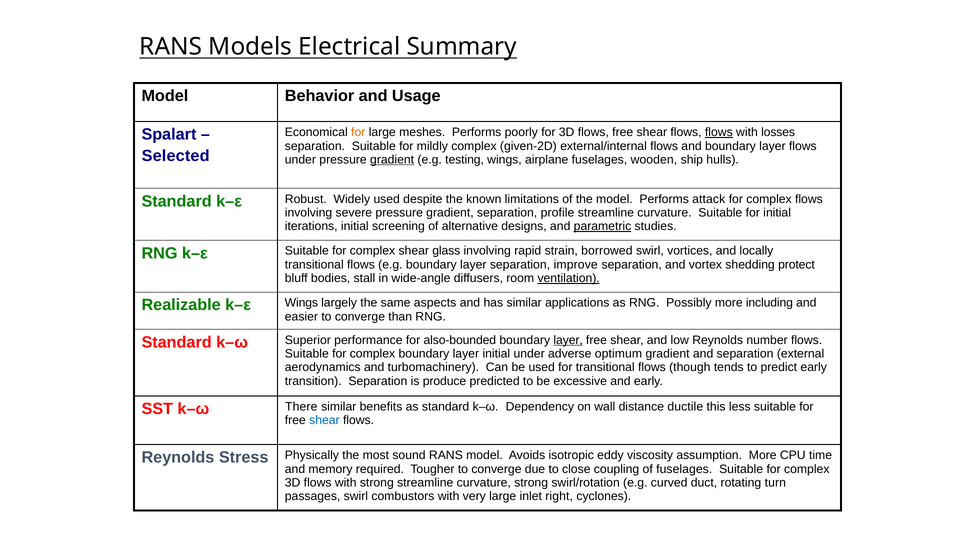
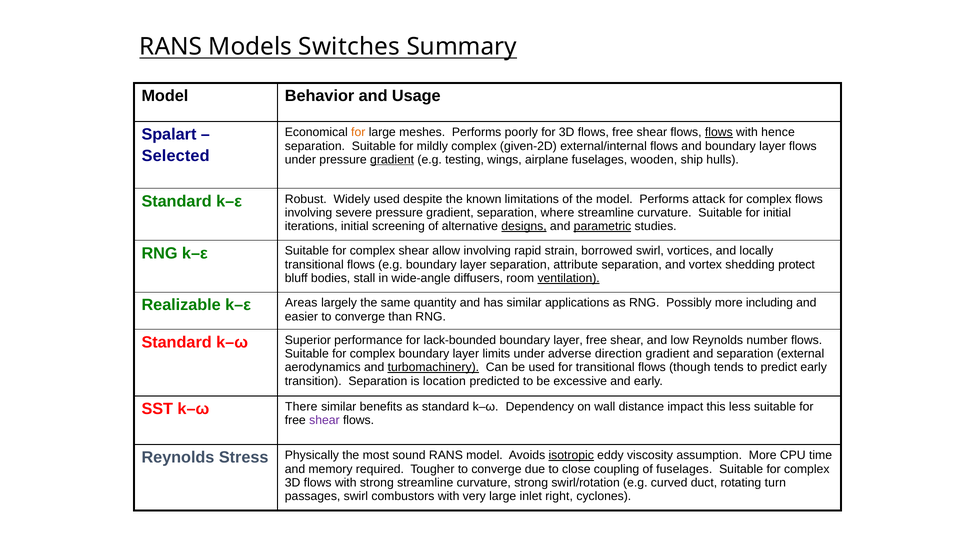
Electrical: Electrical -> Switches (349, 47)
losses: losses -> hence (778, 132)
profile: profile -> where (558, 213)
designs underline: none -> present (524, 226)
glass: glass -> allow (446, 251)
improve: improve -> attribute (576, 265)
k–ε Wings: Wings -> Areas (301, 303)
aspects: aspects -> quantity (435, 303)
also-bounded: also-bounded -> lack-bounded (460, 340)
layer underline: present -> none (568, 340)
layer initial: initial -> limits (496, 354)
optimum: optimum -> direction (618, 354)
turbomachinery underline: none -> present (433, 367)
produce: produce -> location (444, 381)
ductile: ductile -> impact (685, 407)
shear colour: blue -> purple (324, 420)
isotropic underline: none -> present (571, 455)
